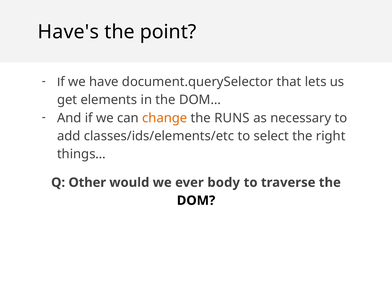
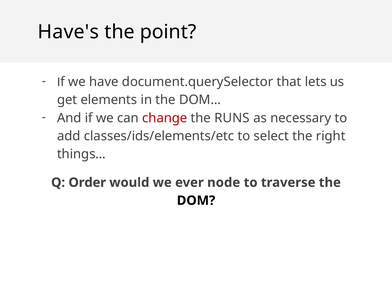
change colour: orange -> red (165, 118)
Other: Other -> Order (87, 183)
body: body -> node (224, 183)
